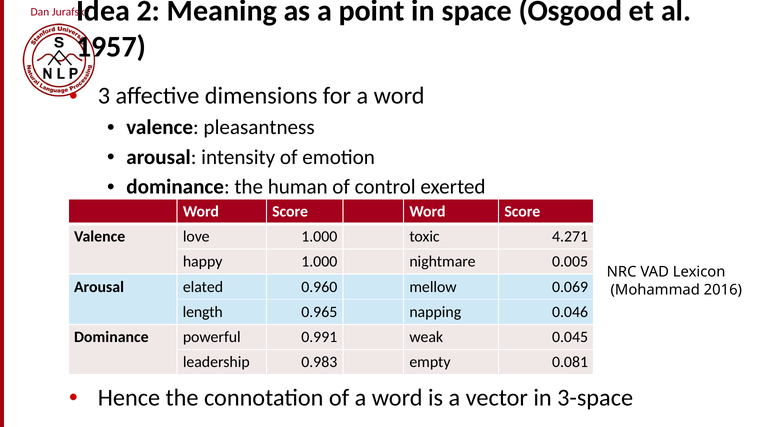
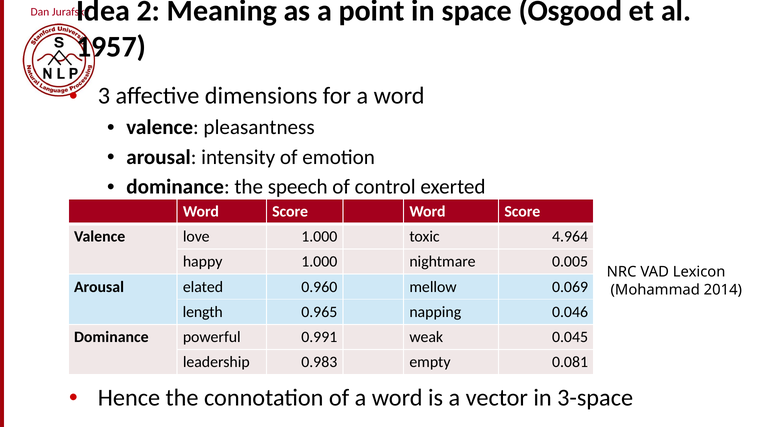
human: human -> speech (298, 187)
4.271: 4.271 -> 4.964 (570, 237)
2016: 2016 -> 2014 (723, 290)
